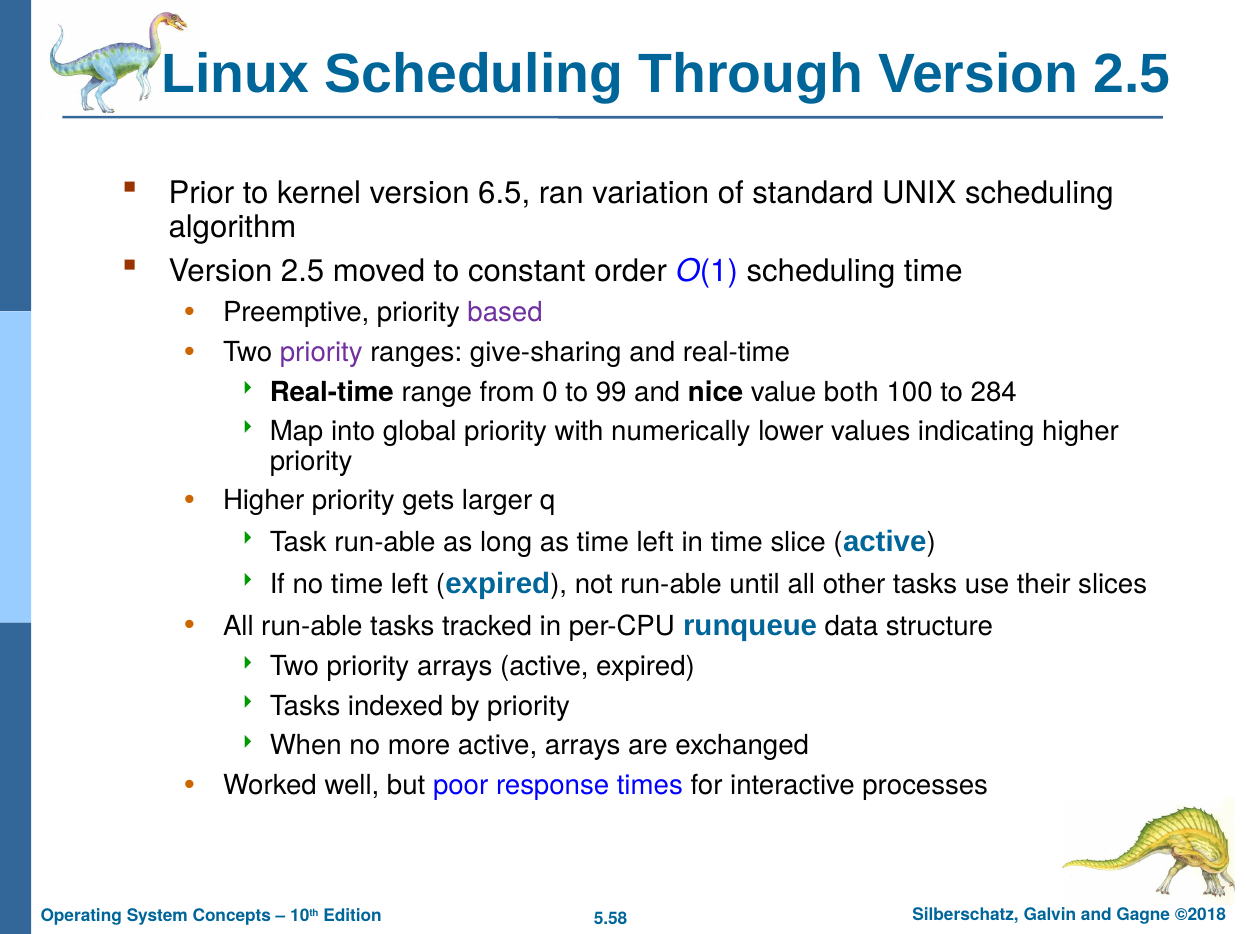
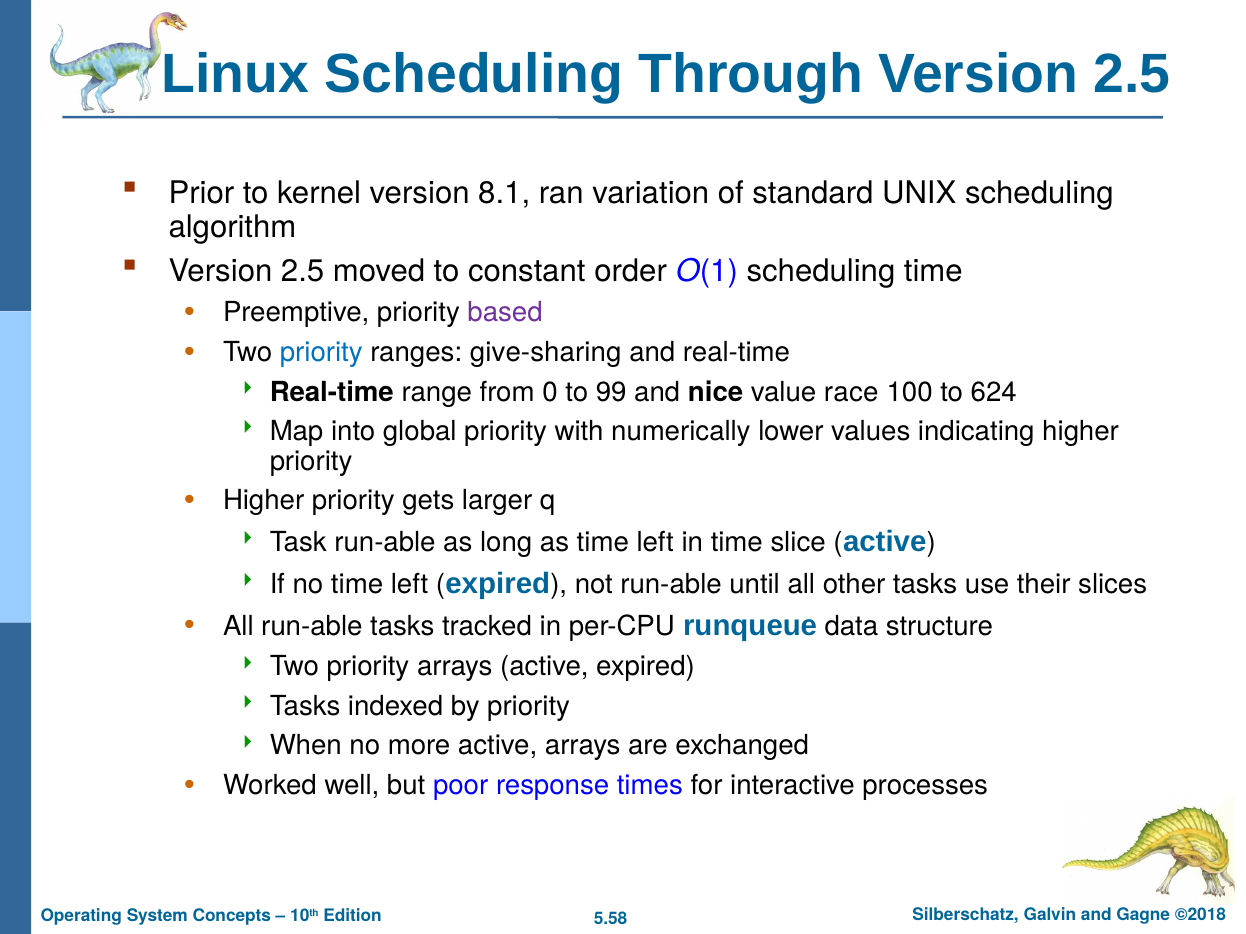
6.5: 6.5 -> 8.1 (504, 193)
priority colour: purple -> blue (321, 353)
both: both -> race (851, 392)
284: 284 -> 624 (994, 392)
